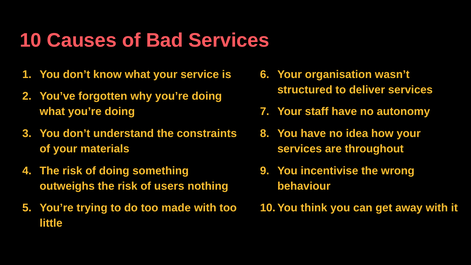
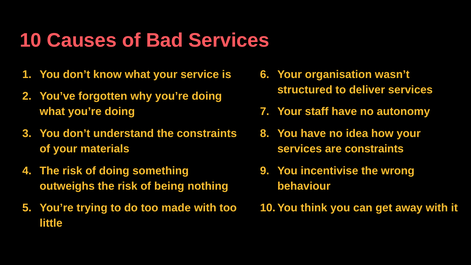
are throughout: throughout -> constraints (374, 149)
users: users -> being (169, 186)
